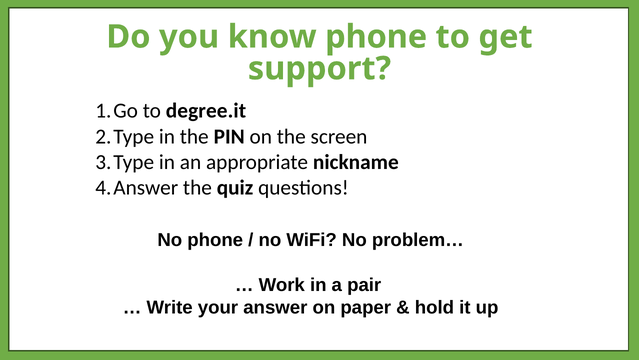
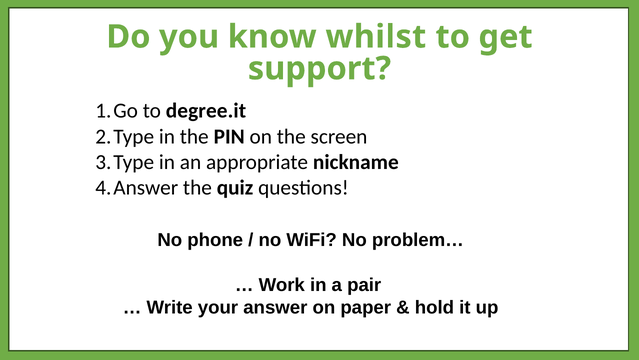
know phone: phone -> whilst (376, 37)
